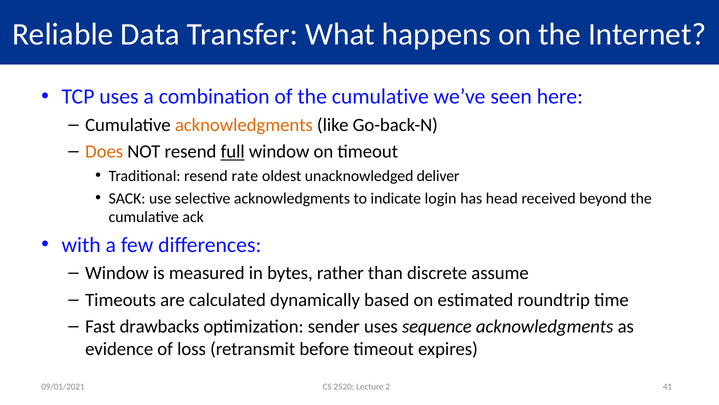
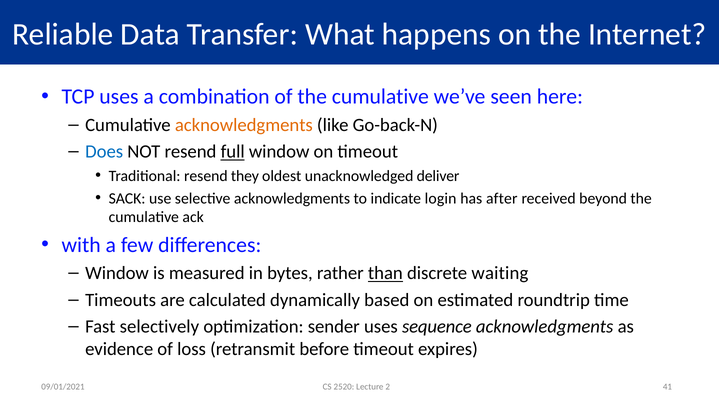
Does colour: orange -> blue (104, 152)
rate: rate -> they (245, 176)
head: head -> after (502, 198)
than underline: none -> present (385, 273)
assume: assume -> waiting (500, 273)
drawbacks: drawbacks -> selectively (159, 326)
